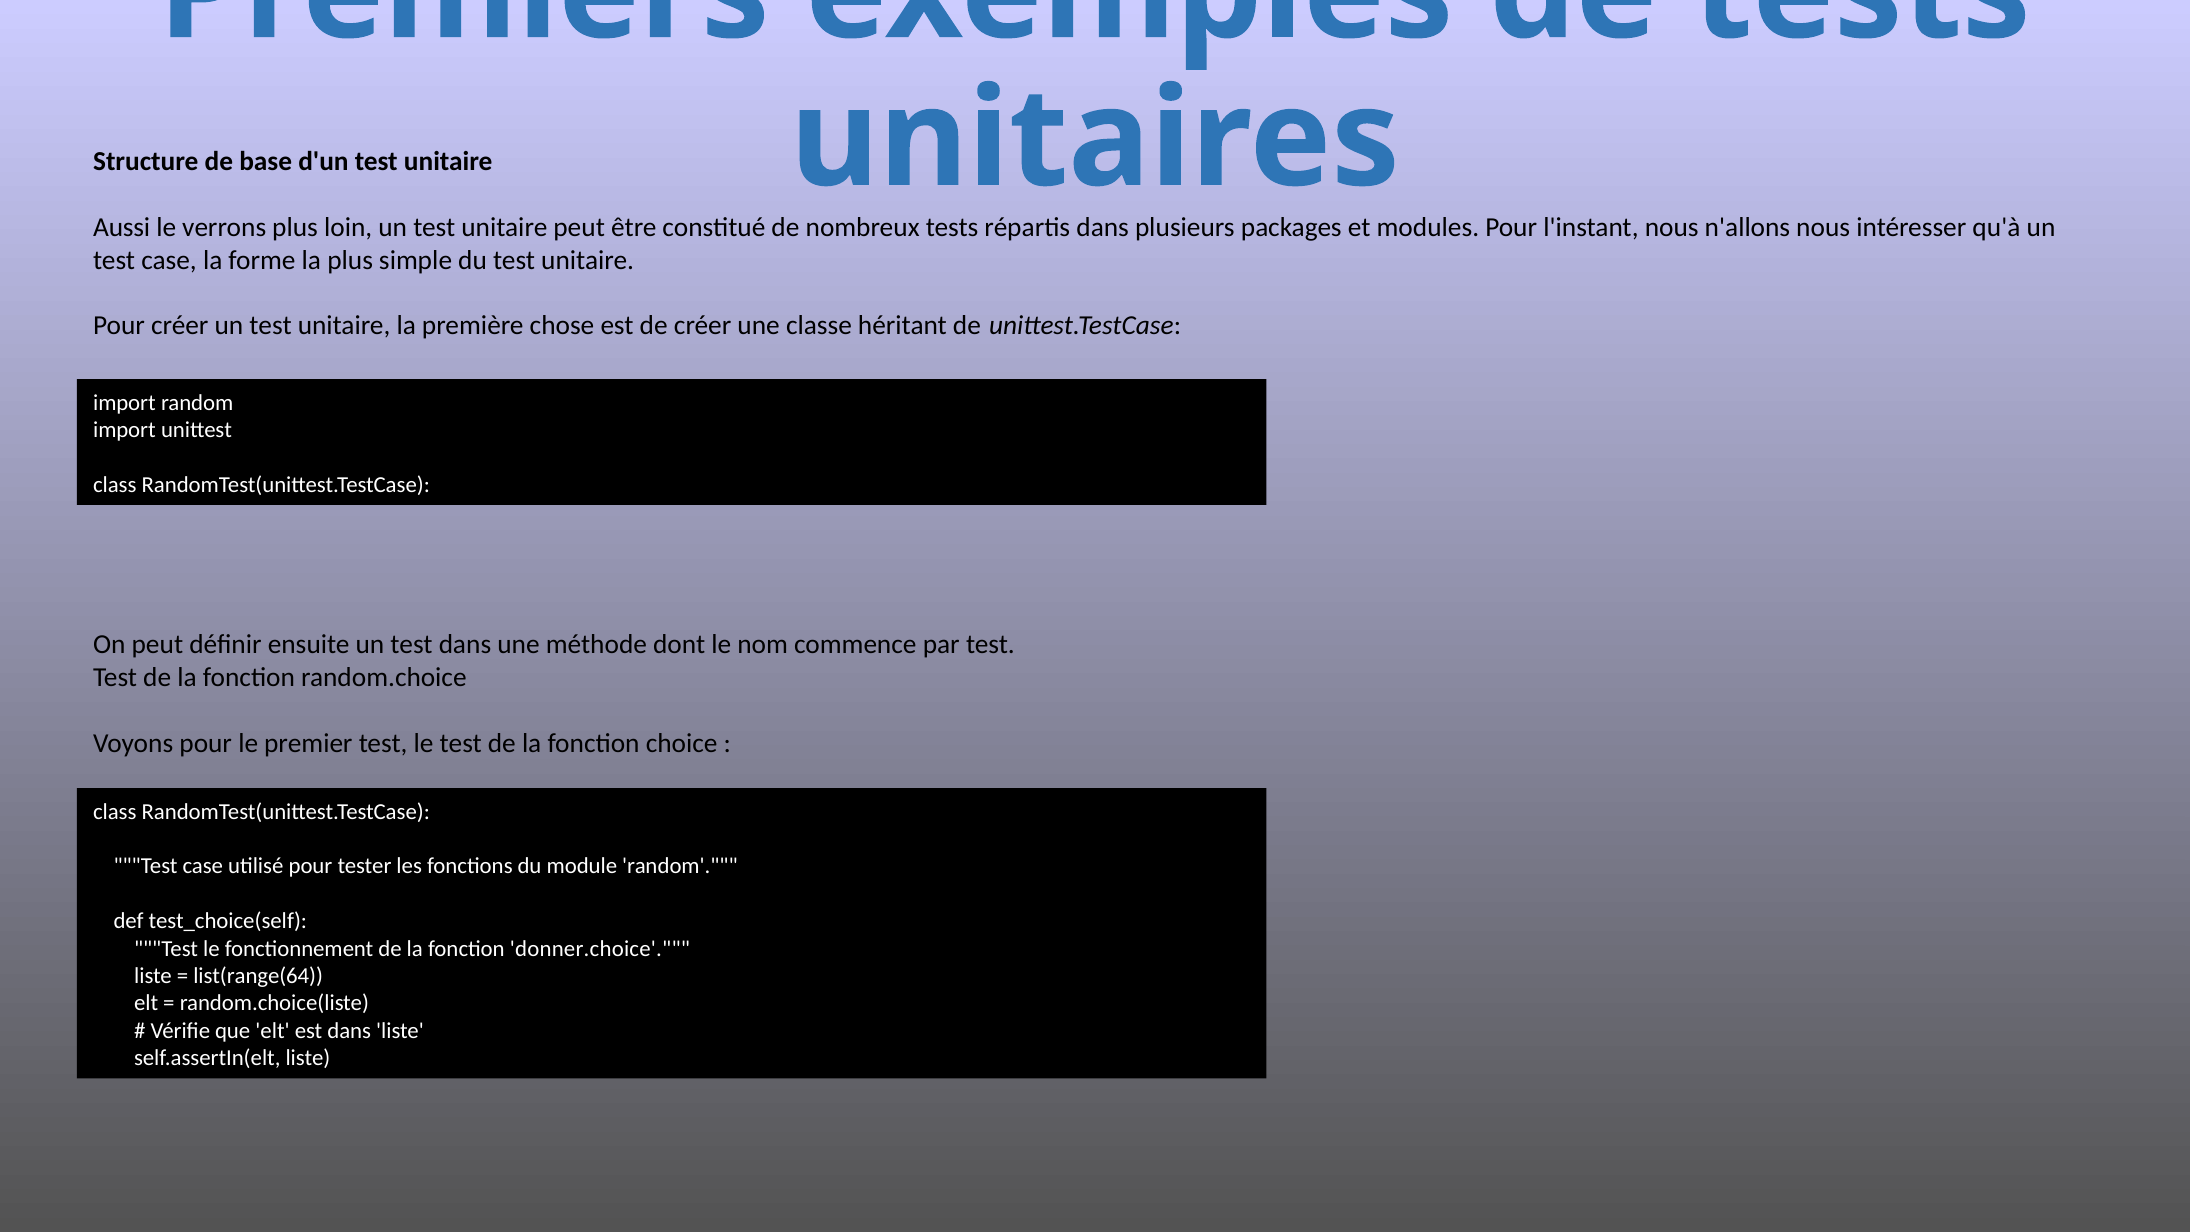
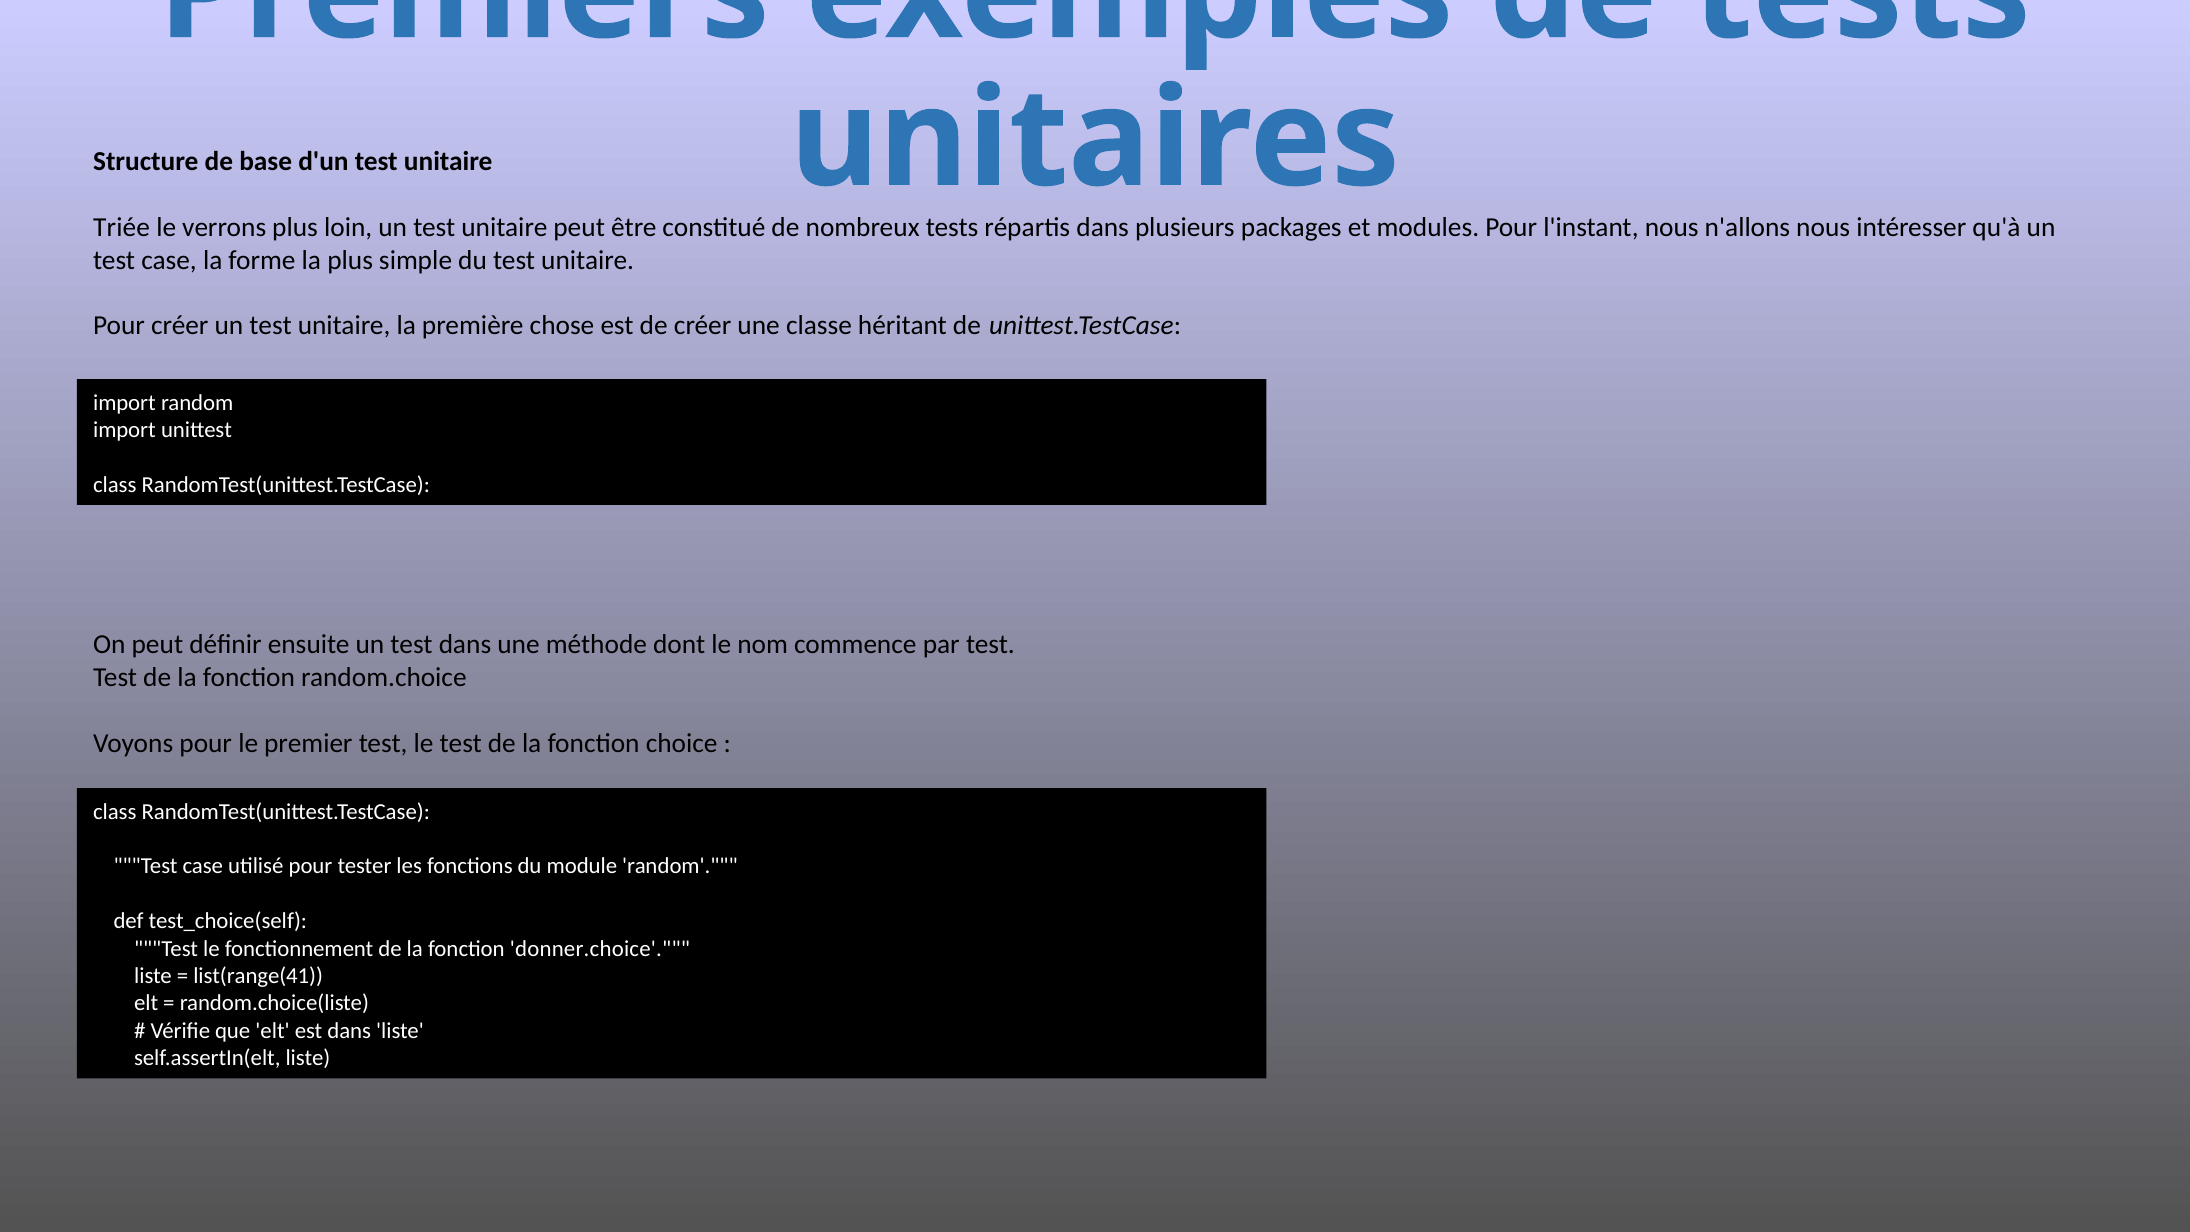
Aussi: Aussi -> Triée (122, 227)
list(range(64: list(range(64 -> list(range(41 (258, 976)
